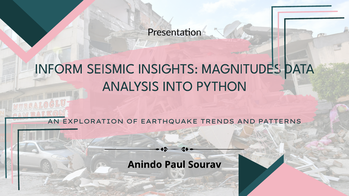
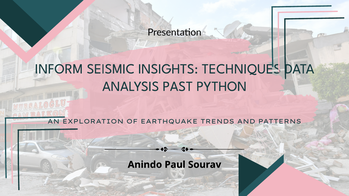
MAGNITUDES: MAGNITUDES -> TECHNIQUES (241, 69)
INTO: INTO -> PAST (178, 86)
